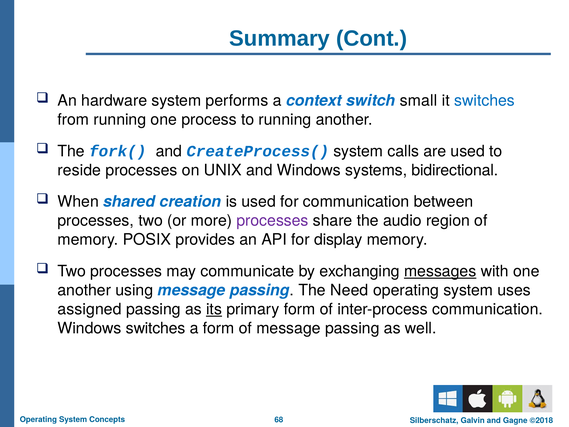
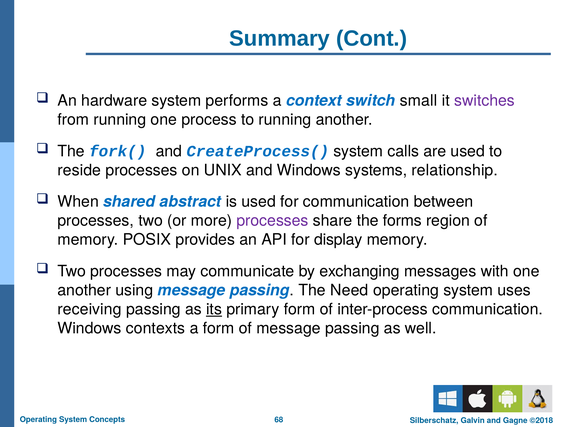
switches colour: blue -> purple (485, 100)
bidirectional: bidirectional -> relationship (455, 170)
creation: creation -> abstract (190, 202)
audio: audio -> forms (402, 221)
messages underline: present -> none (440, 271)
assigned: assigned -> receiving (90, 309)
Windows switches: switches -> contexts (156, 328)
